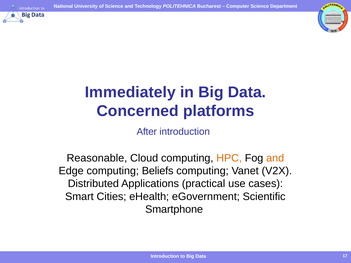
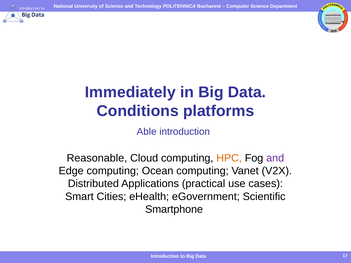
Concerned: Concerned -> Conditions (138, 111)
After: After -> Able (147, 132)
and colour: orange -> purple (275, 158)
Beliefs: Beliefs -> Ocean (158, 171)
